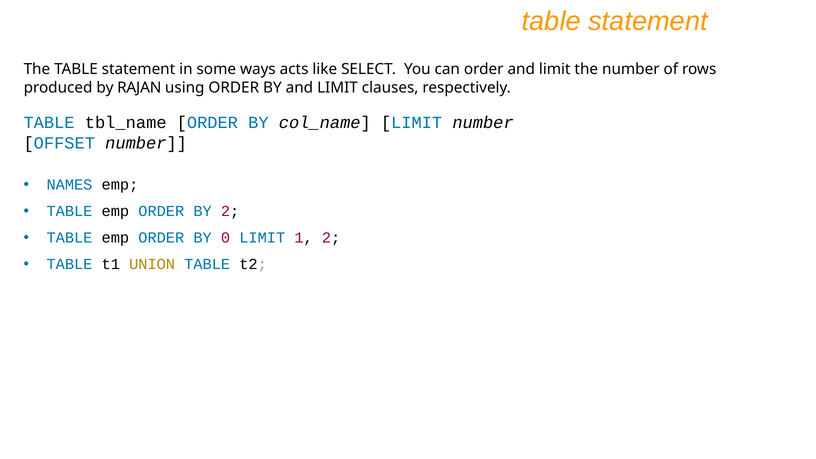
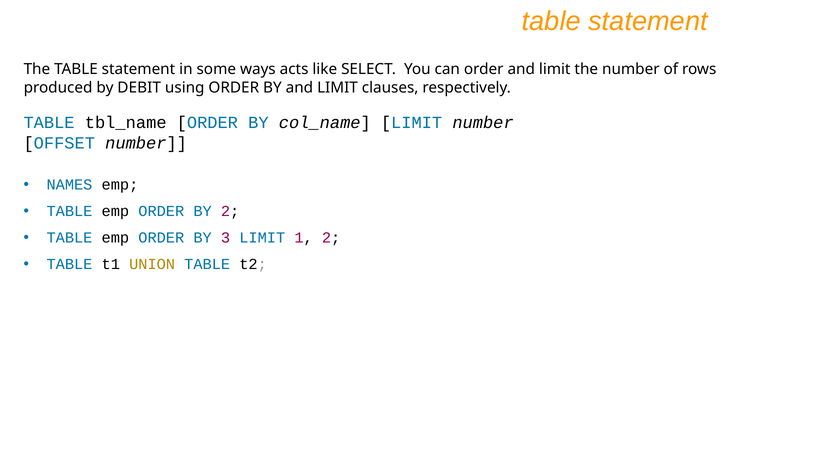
RAJAN: RAJAN -> DEBIT (139, 88)
0: 0 -> 3 (226, 238)
